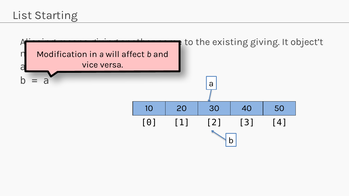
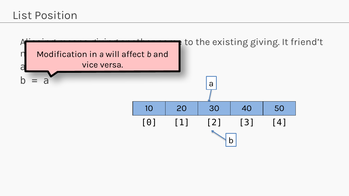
Starting: Starting -> Position (56, 15)
object’t: object’t -> friend’t (307, 42)
